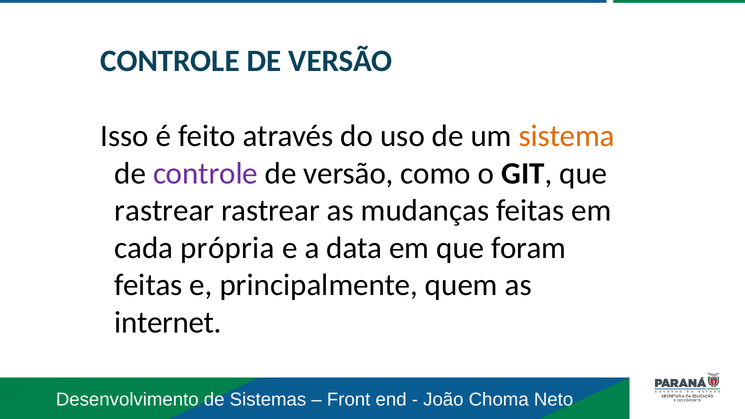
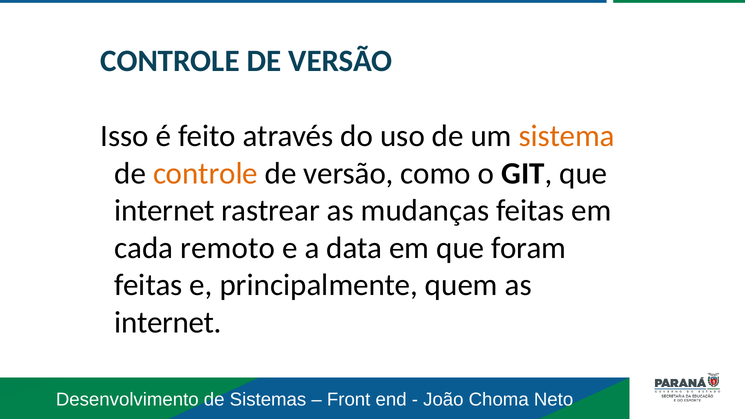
controle colour: purple -> orange (205, 173)
rastrear: rastrear -> internet (164, 211)
própria: própria -> remoto (228, 248)
